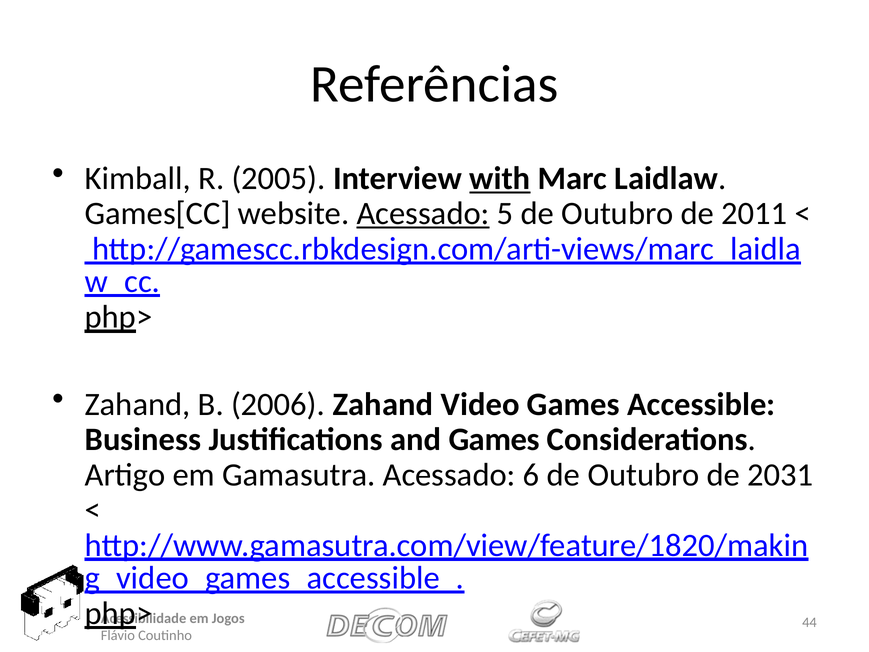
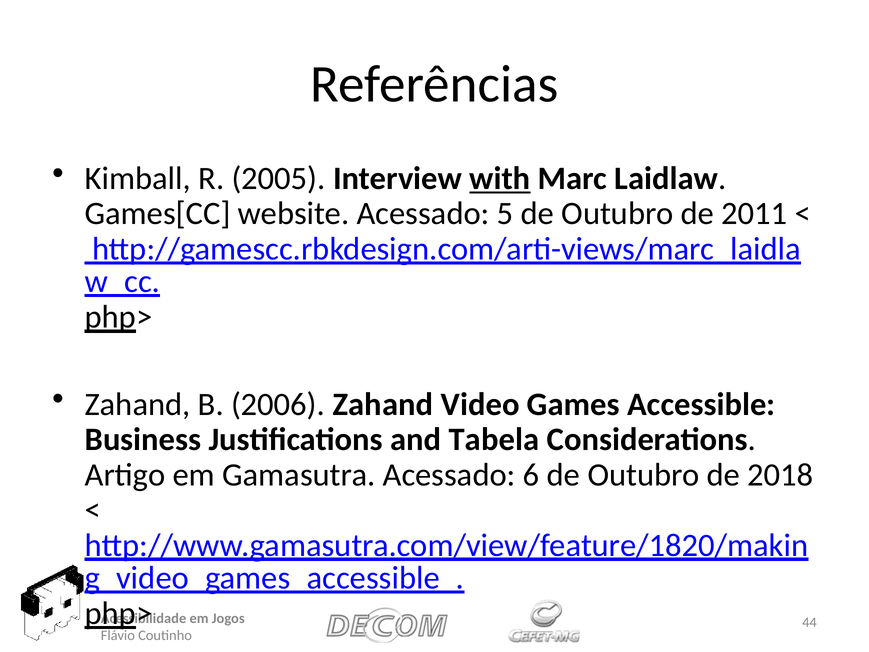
Acessado underline: present -> none (423, 214)
and Games: Games -> Tabela (494, 439)
2031: 2031 -> 2018 (780, 475)
